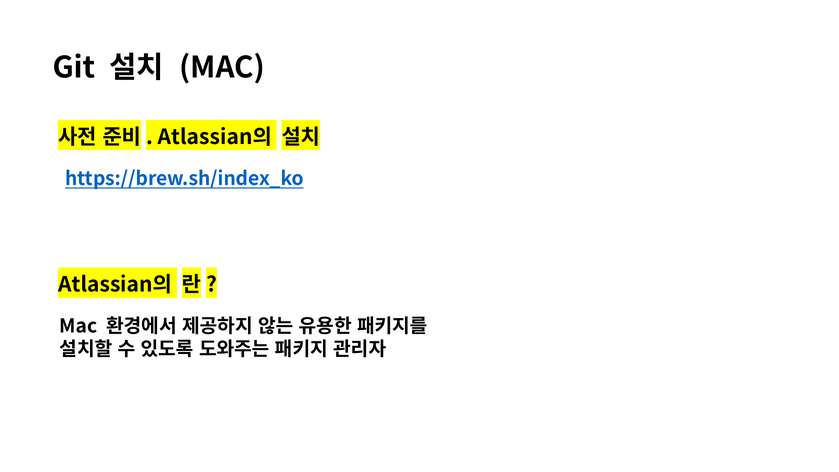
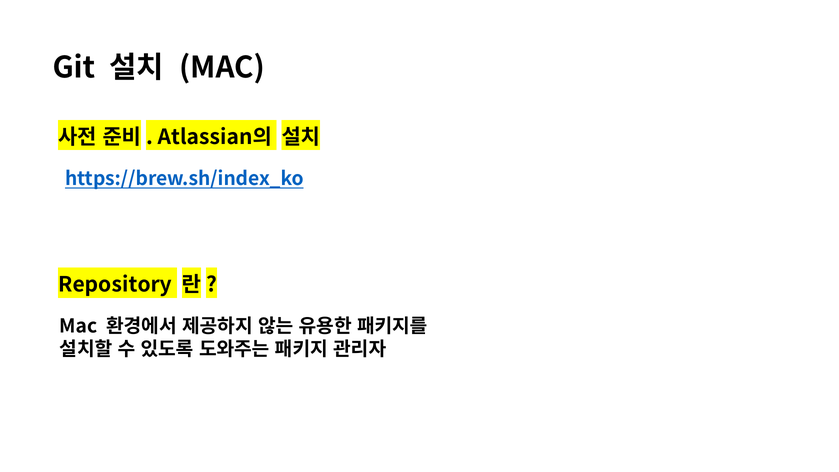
Atlassian의: Atlassian의 -> Repository (115, 285)
